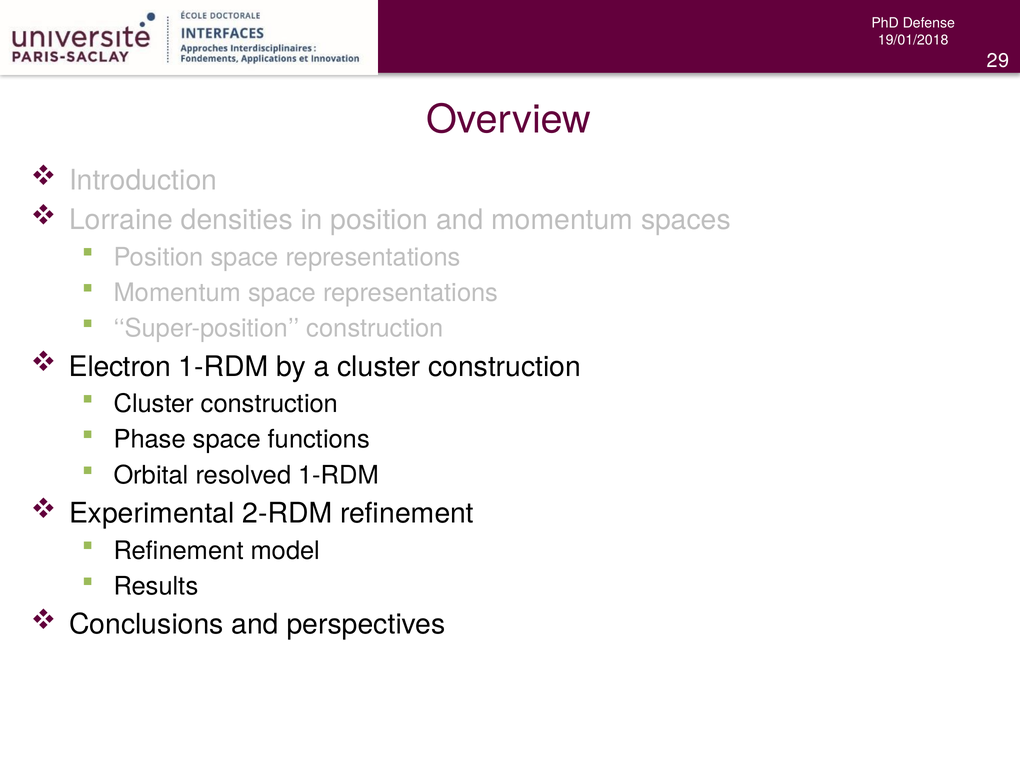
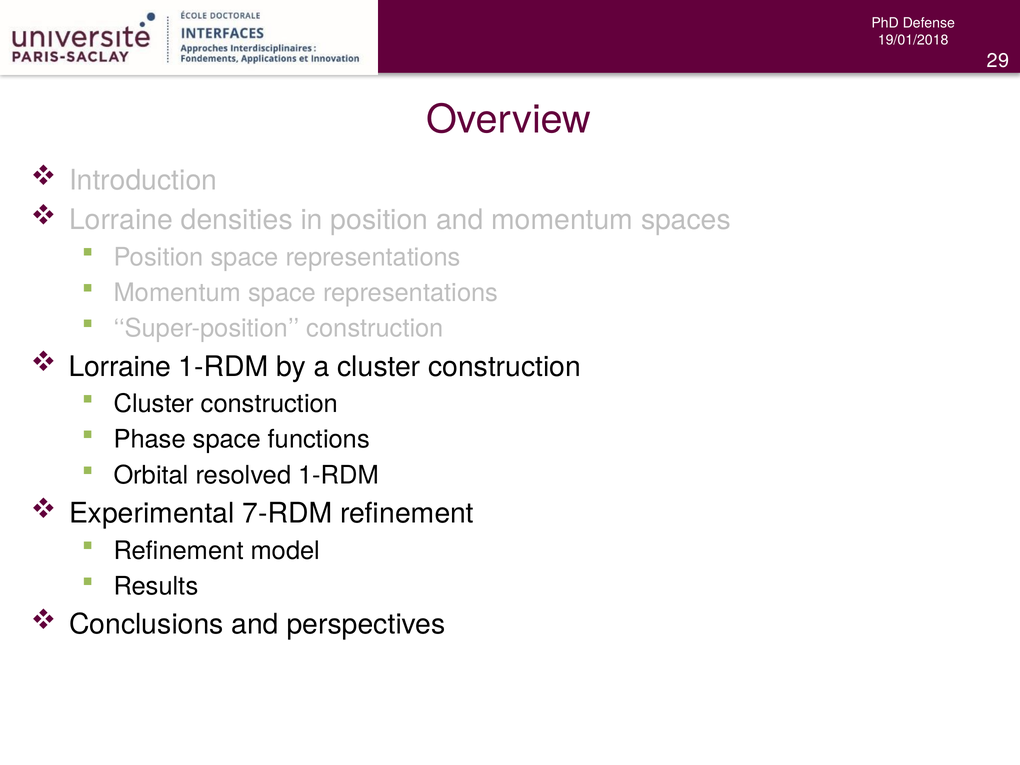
Electron: Electron -> Lorraine (120, 367)
2-RDM: 2-RDM -> 7-RDM (287, 513)
